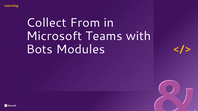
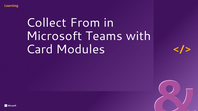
Bots: Bots -> Card (39, 49)
